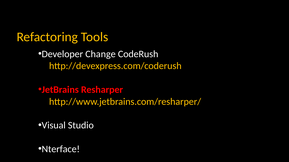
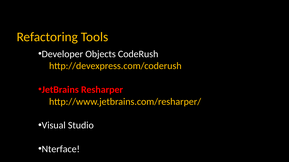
Change: Change -> Objects (101, 54)
